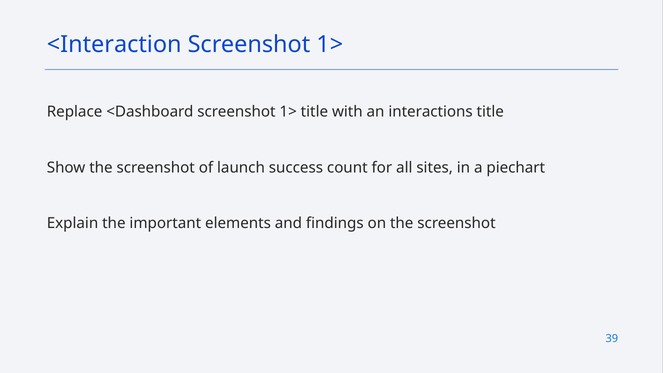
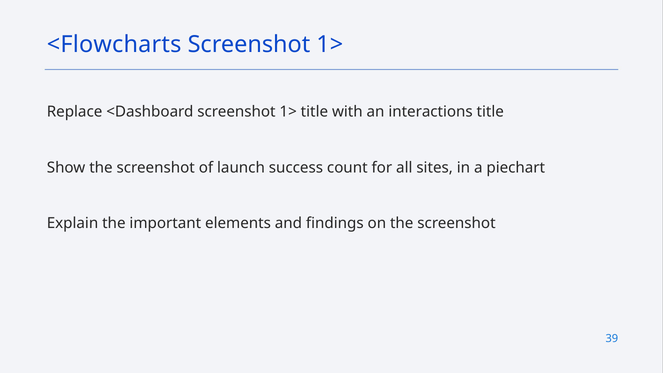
<Interaction: <Interaction -> <Flowcharts (114, 44)
